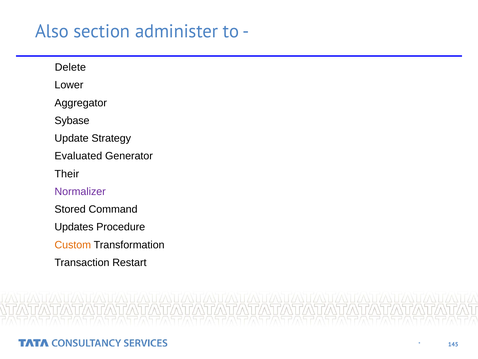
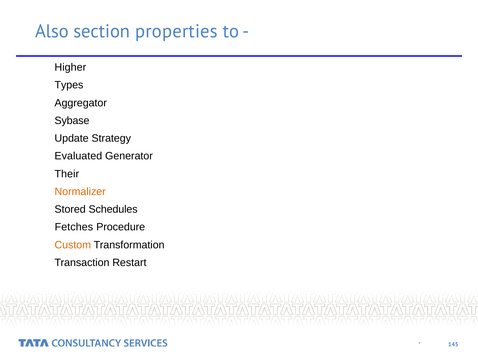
administer: administer -> properties (176, 31)
Delete: Delete -> Higher (70, 67)
Lower: Lower -> Types (69, 85)
Normalizer colour: purple -> orange (80, 191)
Command: Command -> Schedules (113, 209)
Updates: Updates -> Fetches (74, 227)
